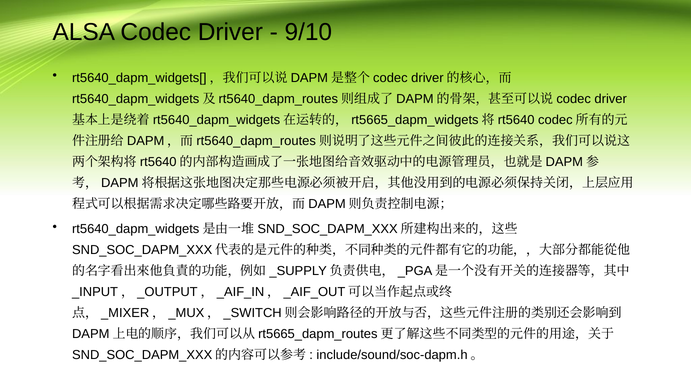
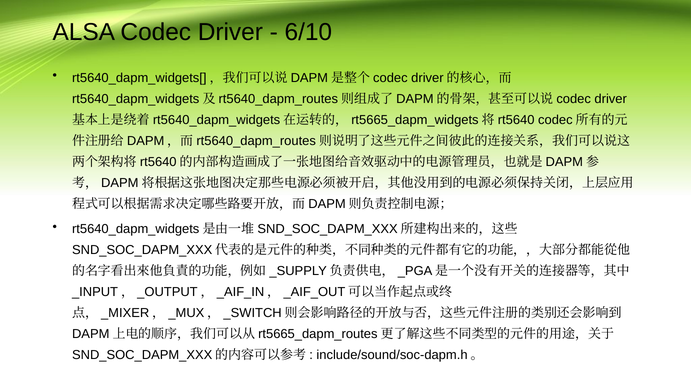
9/10: 9/10 -> 6/10 (308, 32)
